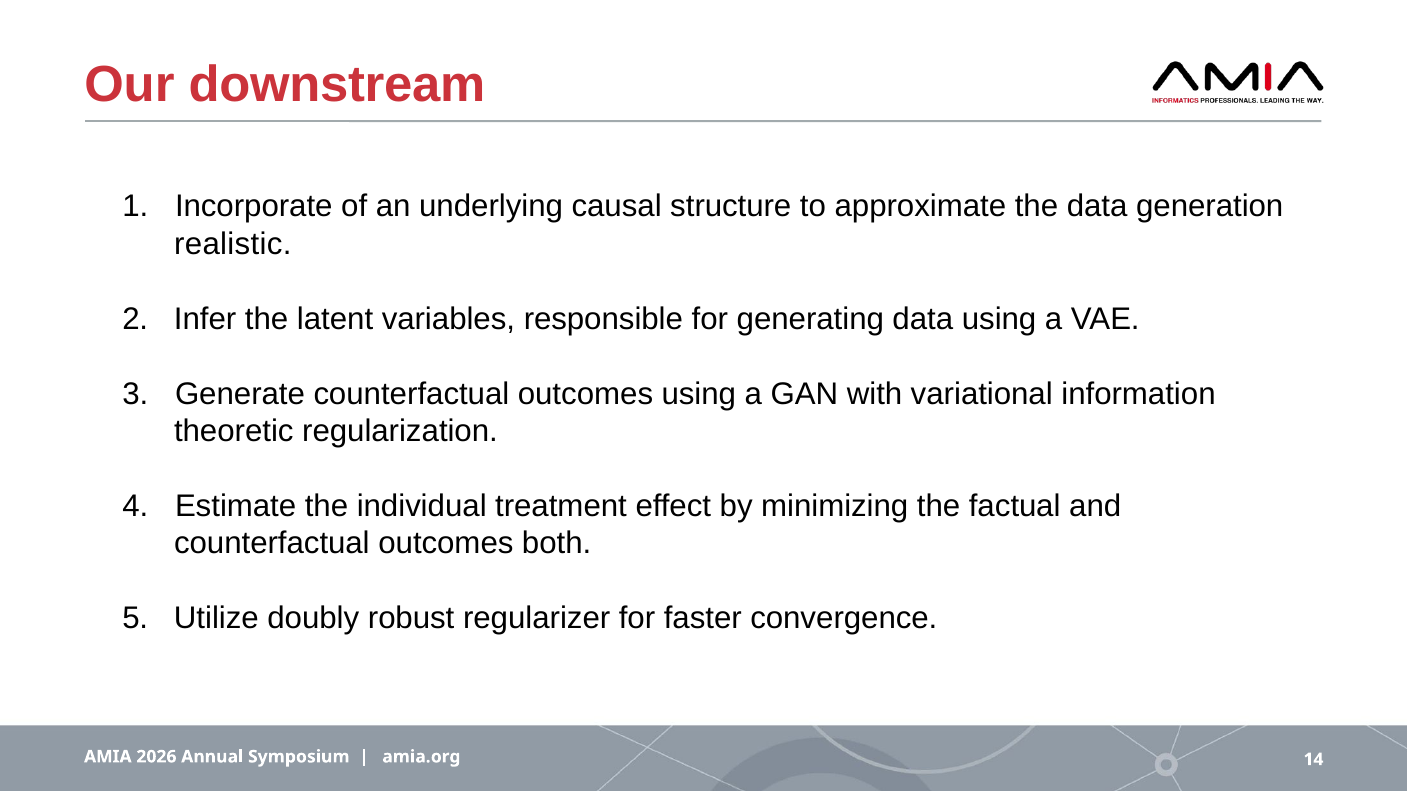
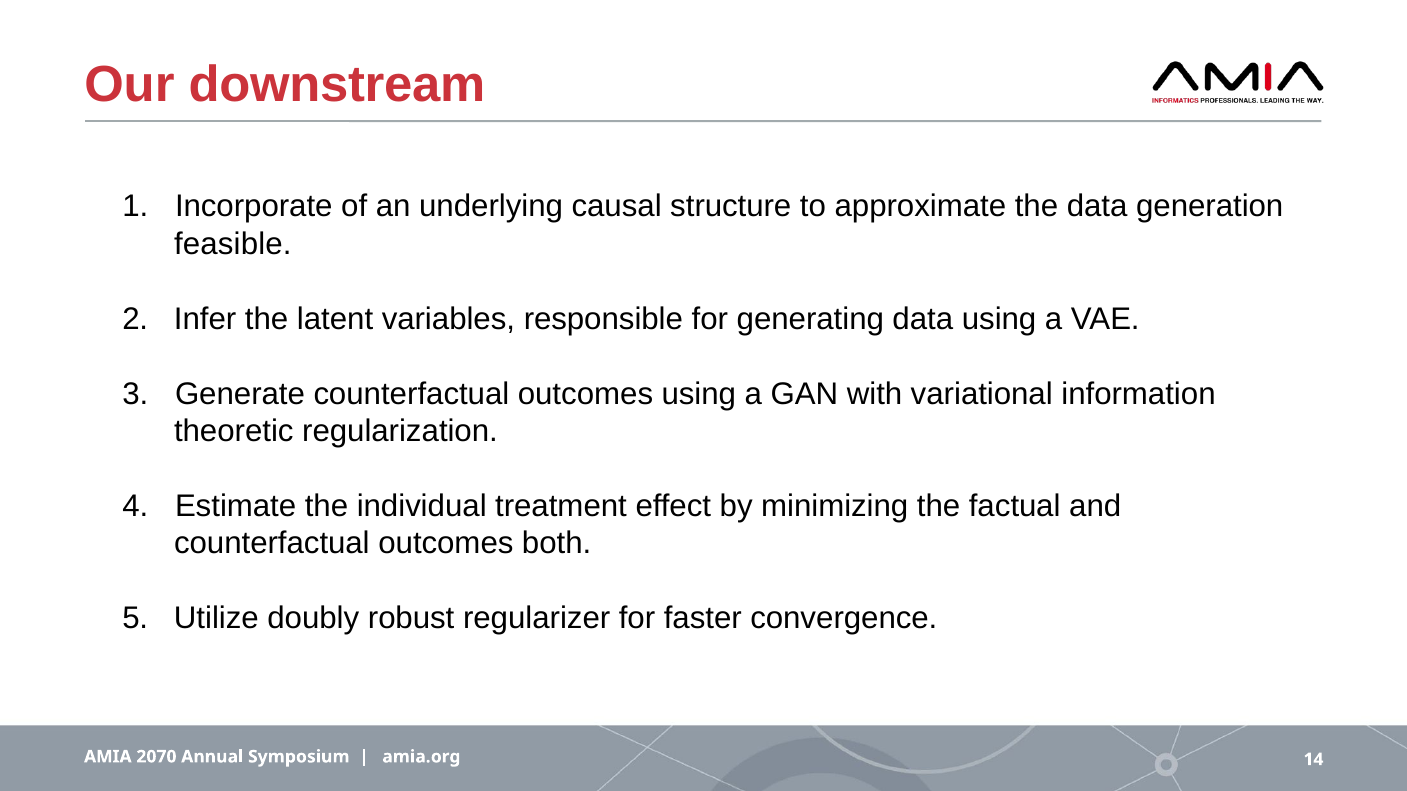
realistic: realistic -> feasible (233, 244)
2026: 2026 -> 2070 (156, 757)
